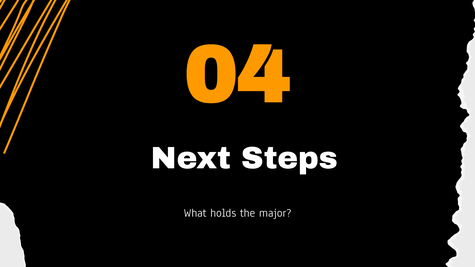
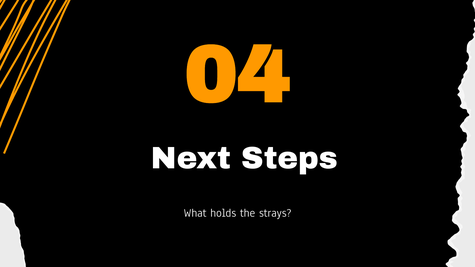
major: major -> strays (275, 213)
